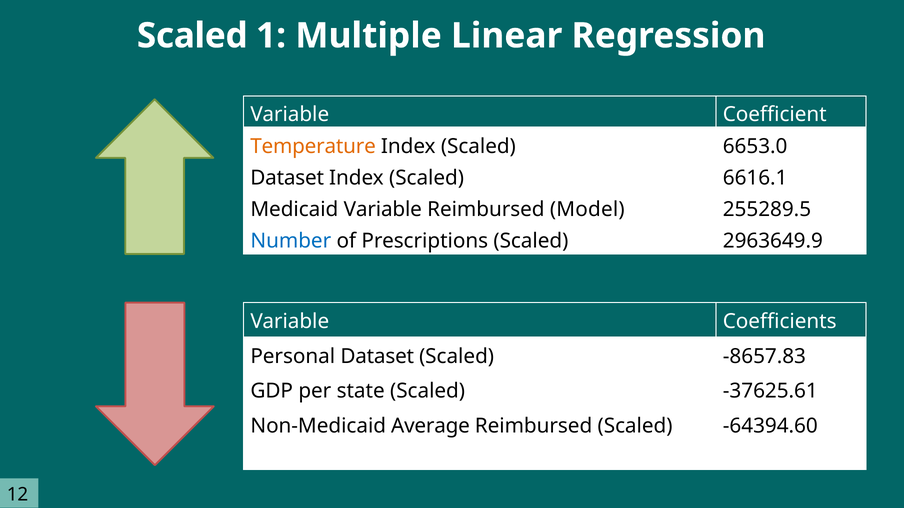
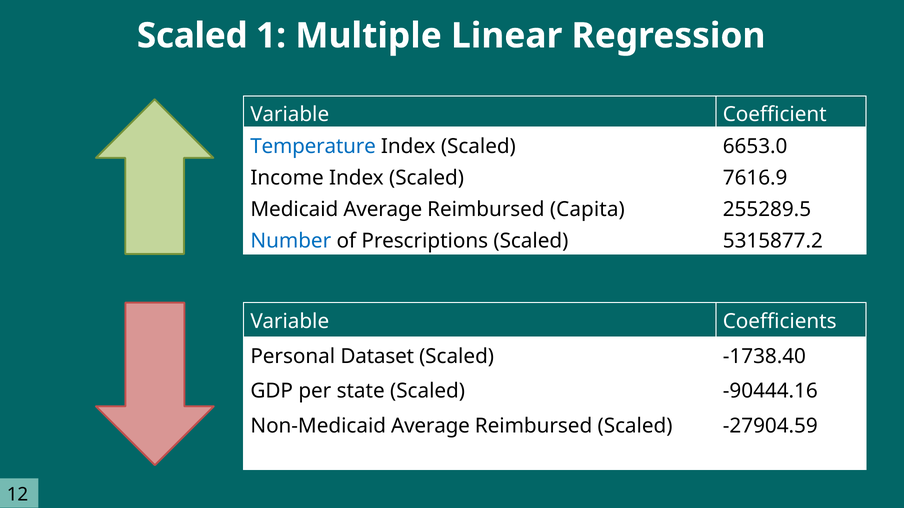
Temperature colour: orange -> blue (313, 146)
Dataset: Dataset -> Income (287, 178)
6616.1: 6616.1 -> 7616.9 (755, 178)
Medicaid Variable: Variable -> Average (383, 210)
Model: Model -> Capita (587, 210)
2963649.9: 2963649.9 -> 5315877.2 (773, 241)
-8657.83: -8657.83 -> -1738.40 (764, 357)
-37625.61: -37625.61 -> -90444.16 (770, 392)
-64394.60: -64394.60 -> -27904.59 (770, 426)
